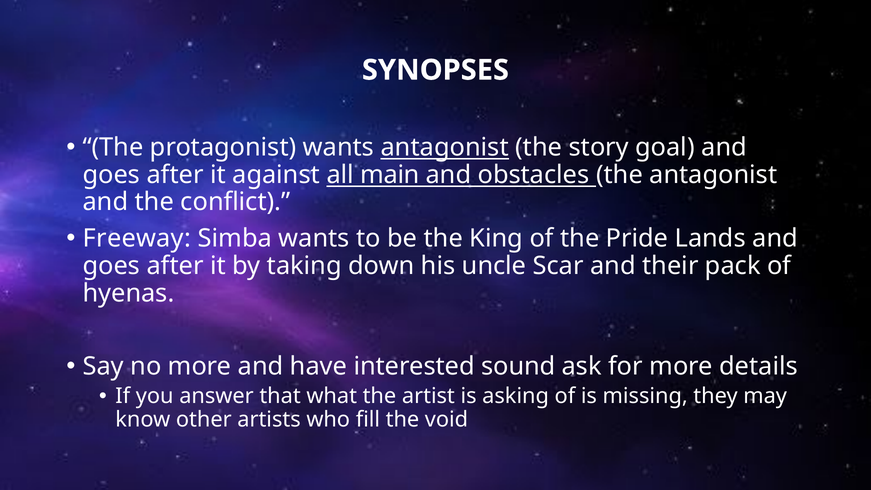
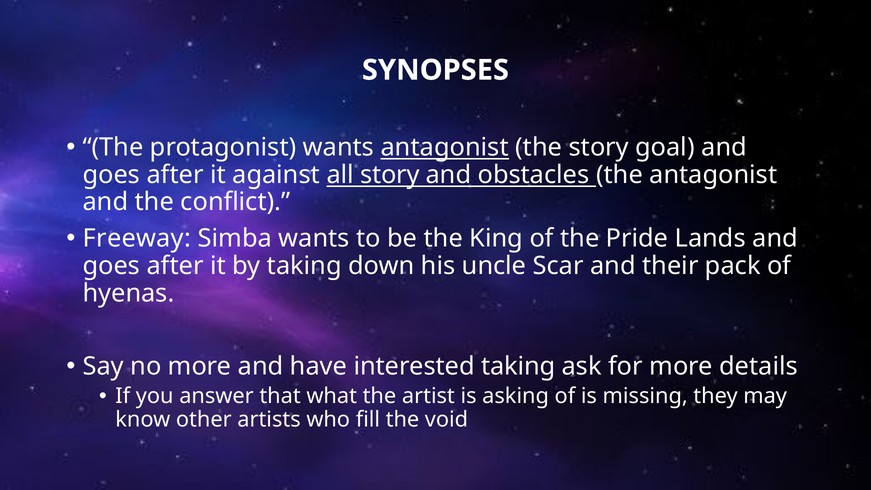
all main: main -> story (390, 175)
interested sound: sound -> taking (518, 366)
